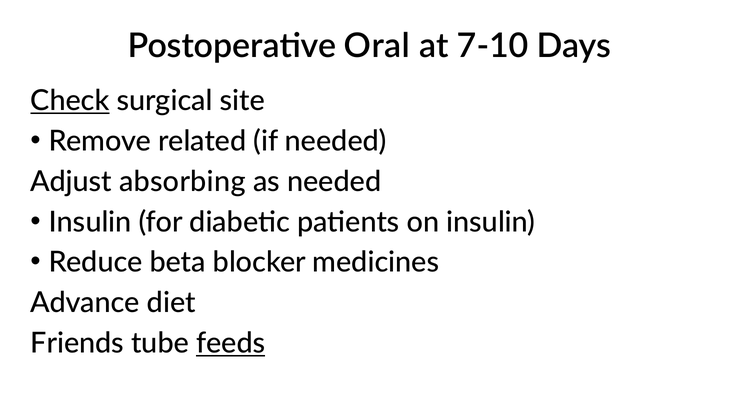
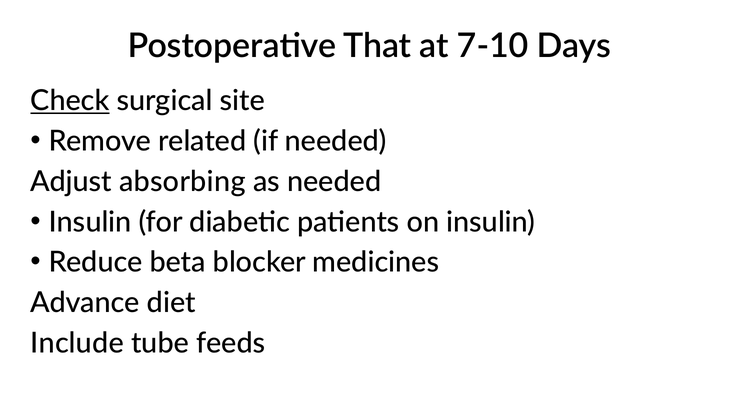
Oral: Oral -> That (377, 46)
Friends: Friends -> Include (77, 343)
feeds underline: present -> none (231, 343)
